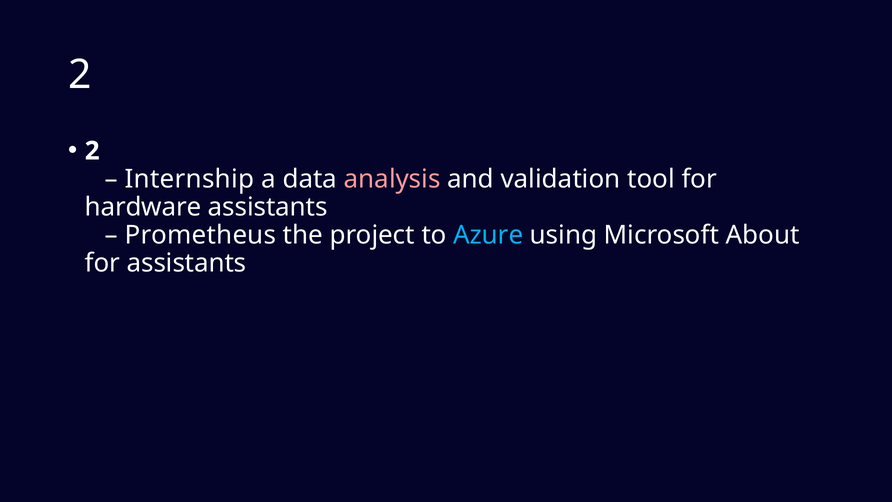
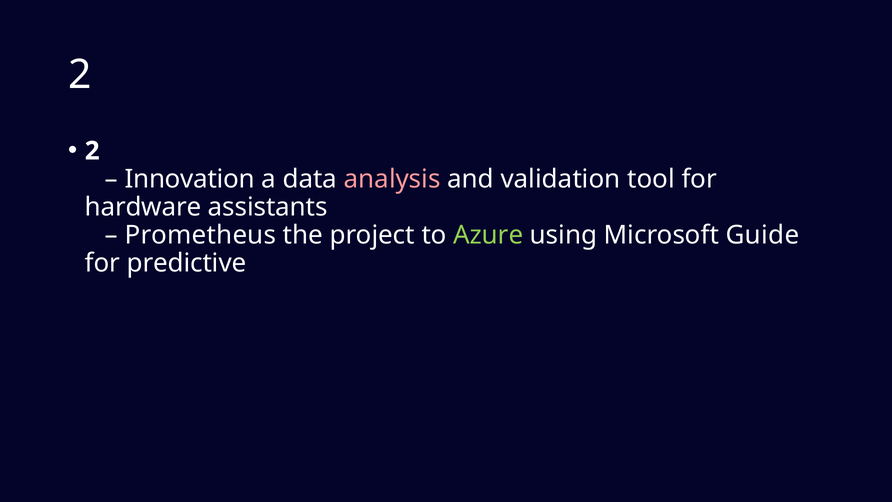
Internship: Internship -> Innovation (190, 179)
Azure colour: light blue -> light green (488, 235)
About: About -> Guide (762, 235)
for assistants: assistants -> predictive (187, 263)
